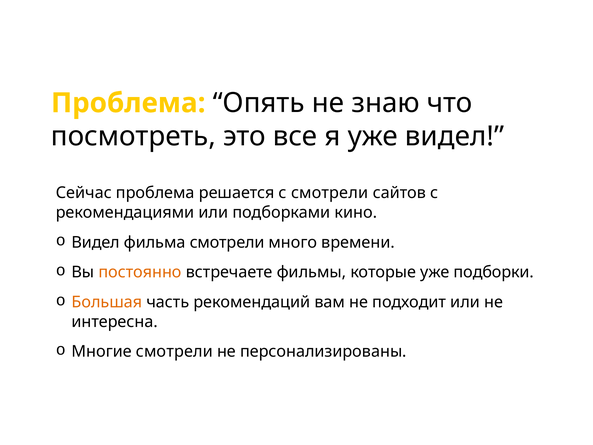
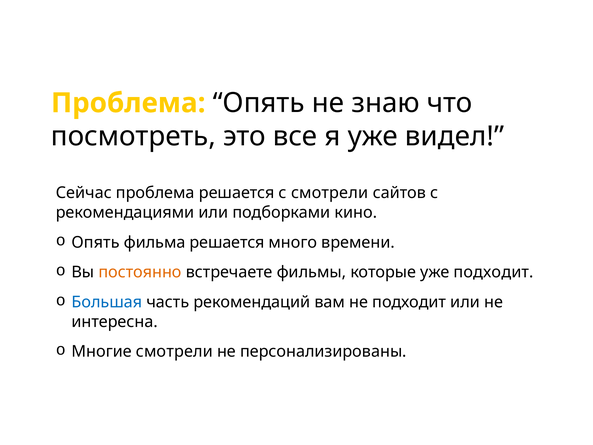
Видел: Видел -> Опять (96, 242)
фильма смотрели: смотрели -> решается (227, 242)
уже подборки: подборки -> подходит (494, 272)
Большая colour: orange -> blue (107, 302)
